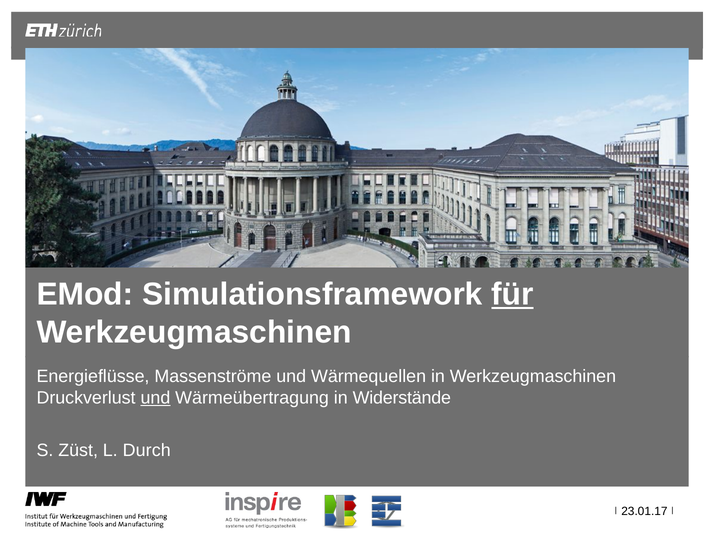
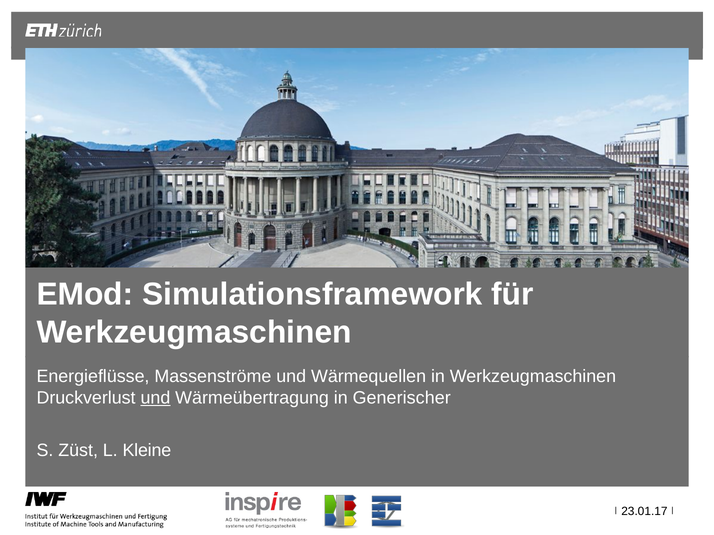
für underline: present -> none (513, 295)
Widerstände: Widerstände -> Generischer (402, 398)
Durch: Durch -> Kleine (147, 451)
